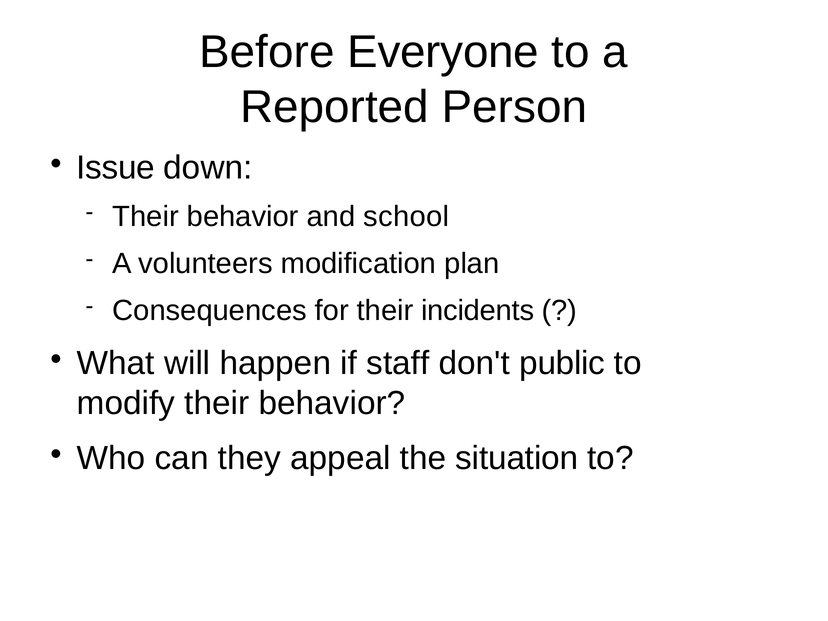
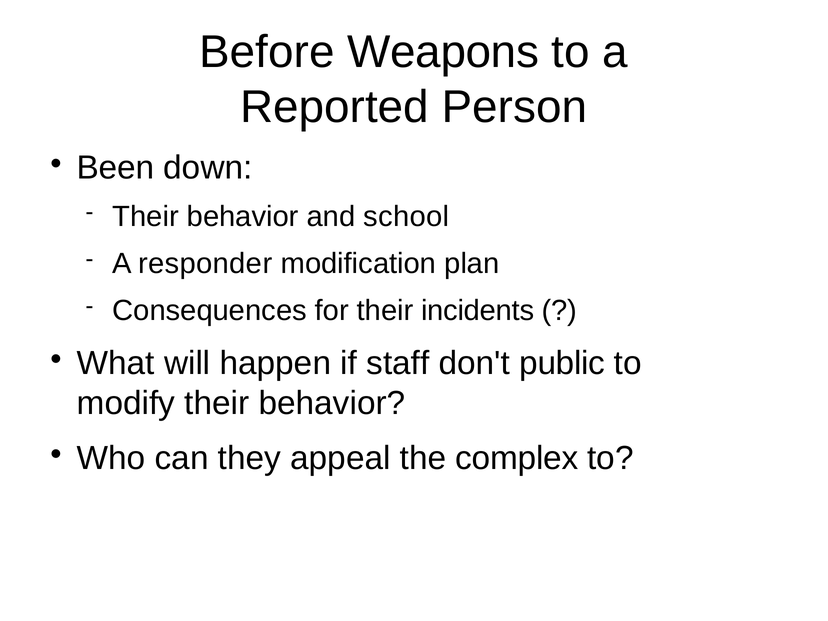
Everyone: Everyone -> Weapons (443, 52)
Issue: Issue -> Been (116, 168)
volunteers: volunteers -> responder (205, 264)
situation: situation -> complex (517, 458)
